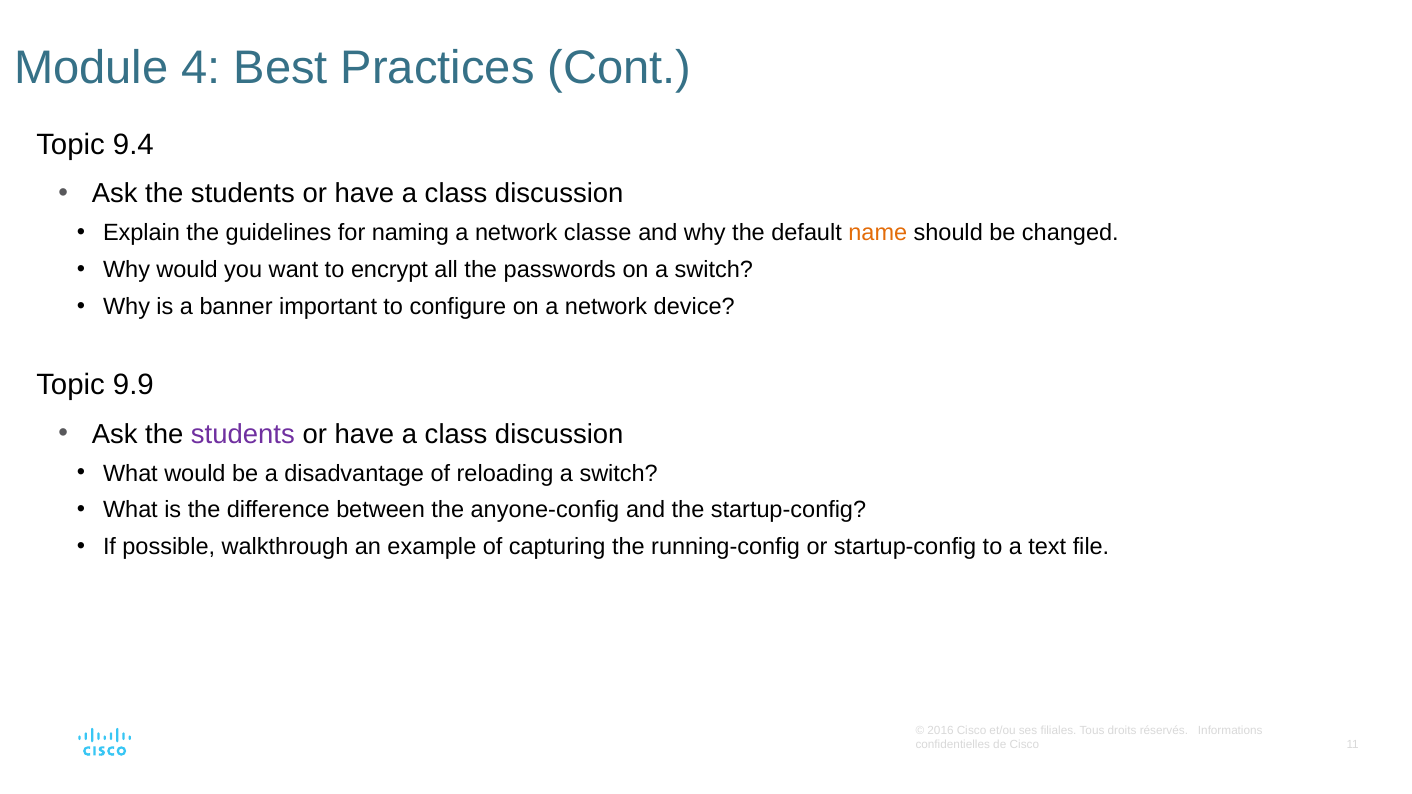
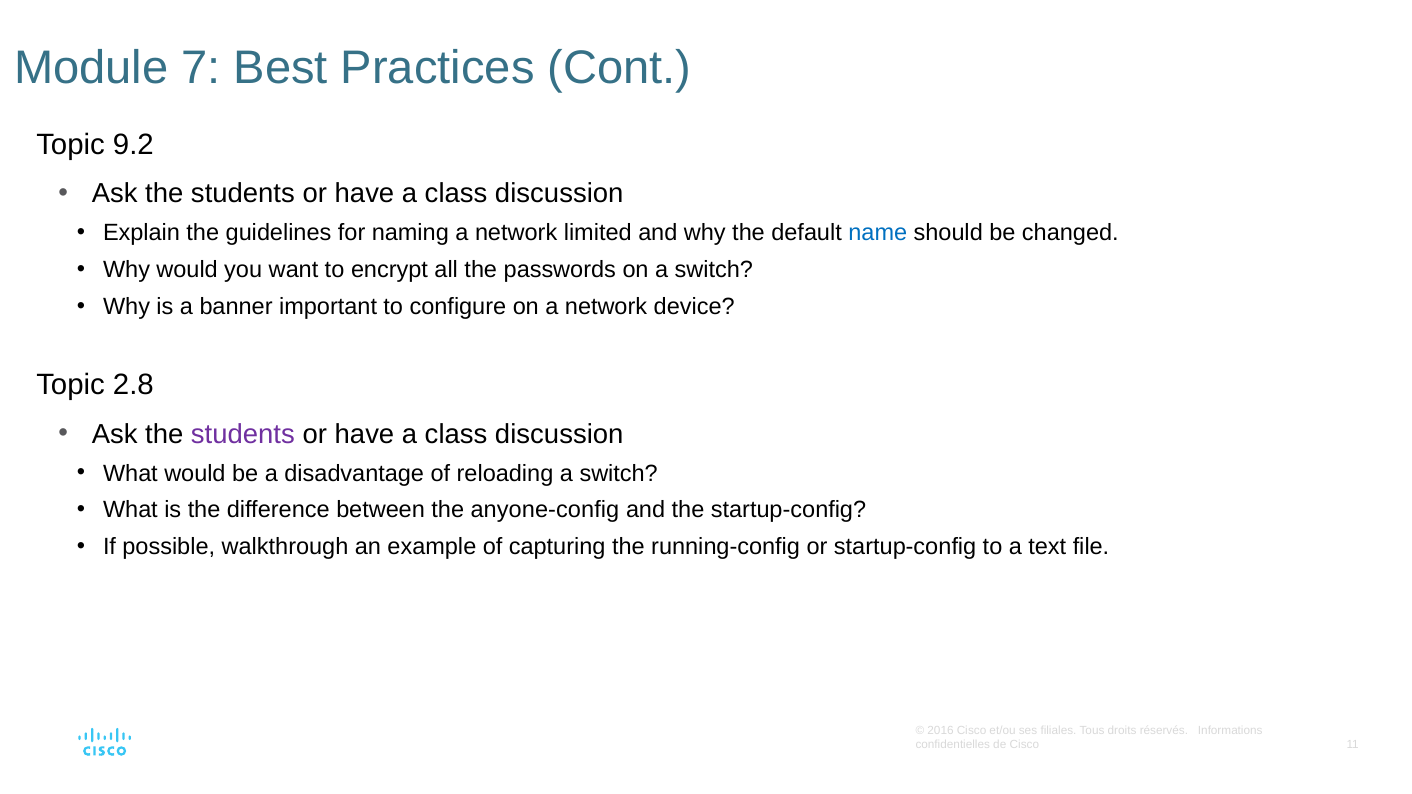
4: 4 -> 7 (201, 68)
9.4: 9.4 -> 9.2 (133, 145)
classe: classe -> limited (598, 233)
name colour: orange -> blue (878, 233)
9.9: 9.9 -> 2.8 (133, 385)
